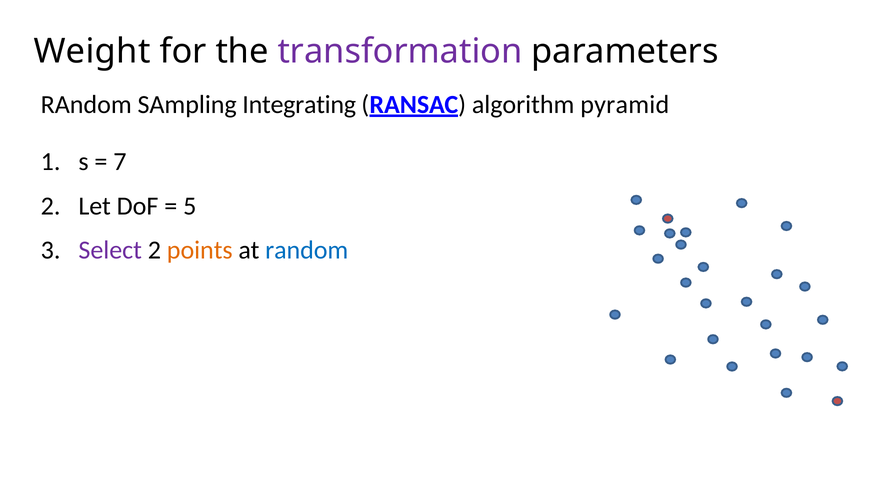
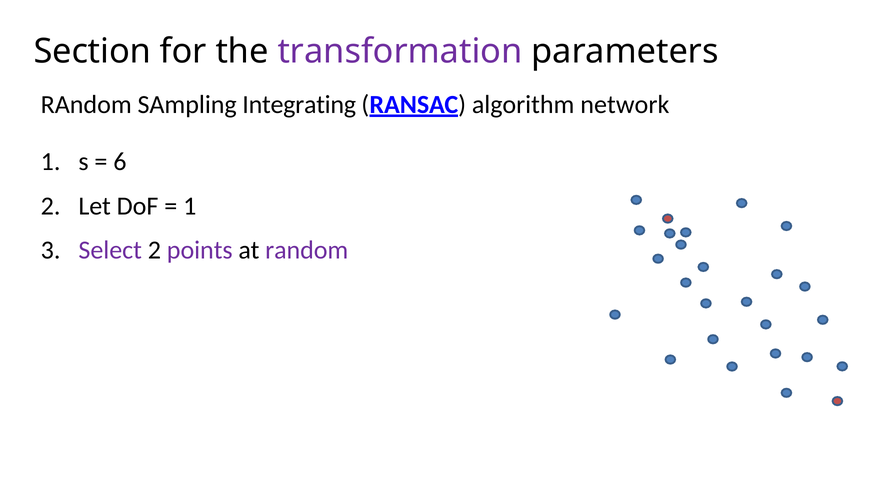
Weight: Weight -> Section (92, 52)
pyramid: pyramid -> network (625, 105)
7: 7 -> 6 (120, 162)
5: 5 -> 1 (190, 206)
points colour: orange -> purple (200, 250)
random colour: blue -> purple (307, 250)
